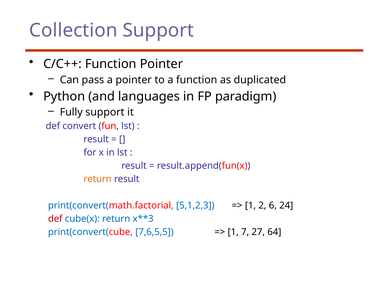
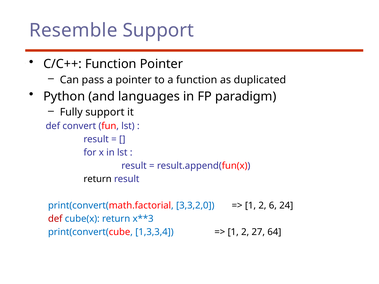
Collection: Collection -> Resemble (73, 30)
return colour: orange -> black (98, 179)
5,1,2,3: 5,1,2,3 -> 3,3,2,0 (195, 206)
7,6,5,5: 7,6,5,5 -> 1,3,3,4 (154, 232)
7: 7 -> 2 (245, 232)
